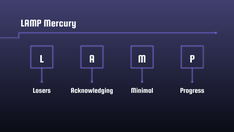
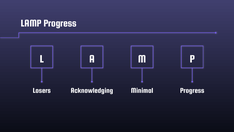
LAMP Mercury: Mercury -> Progress (60, 23)
